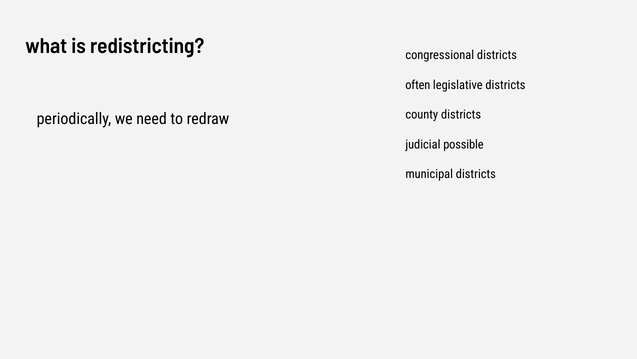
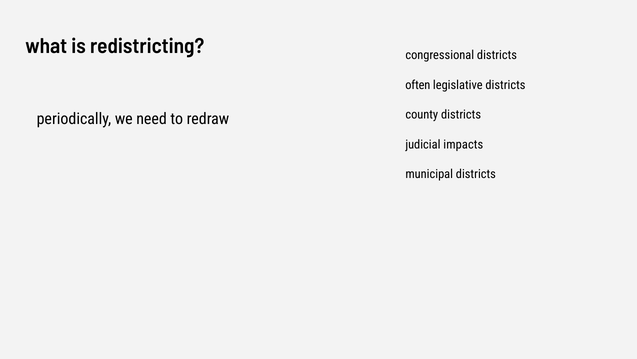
possible: possible -> impacts (463, 144)
